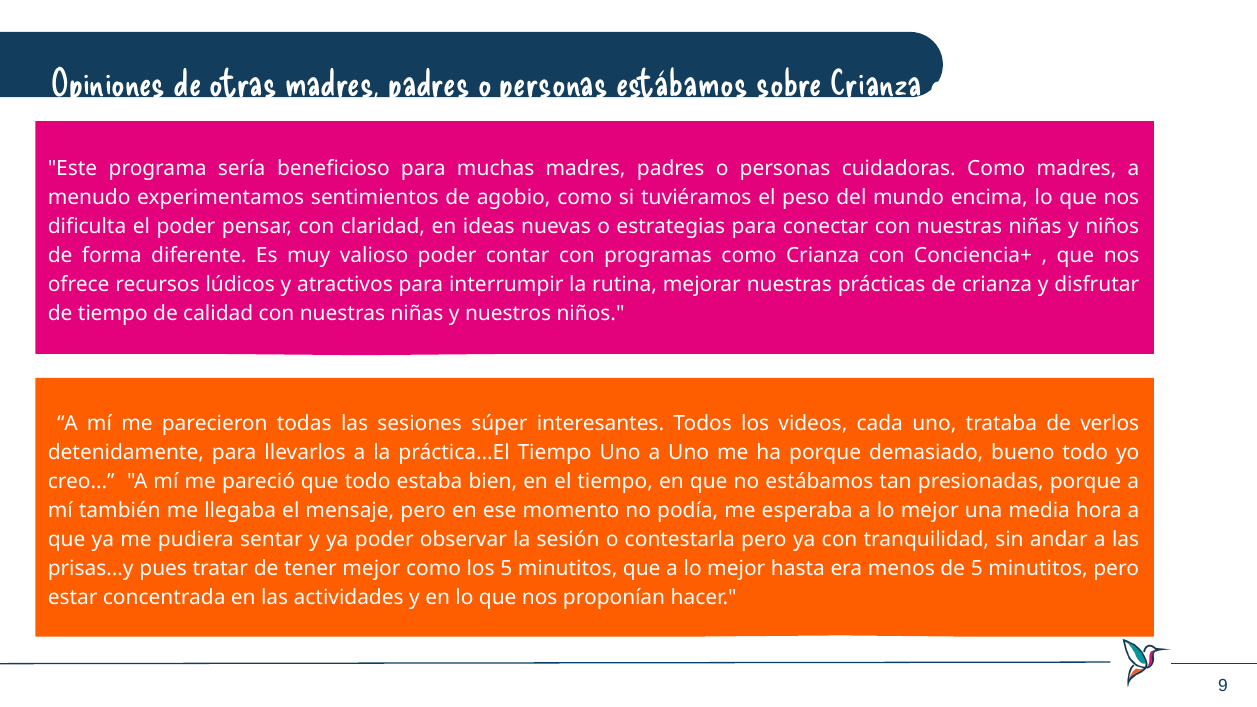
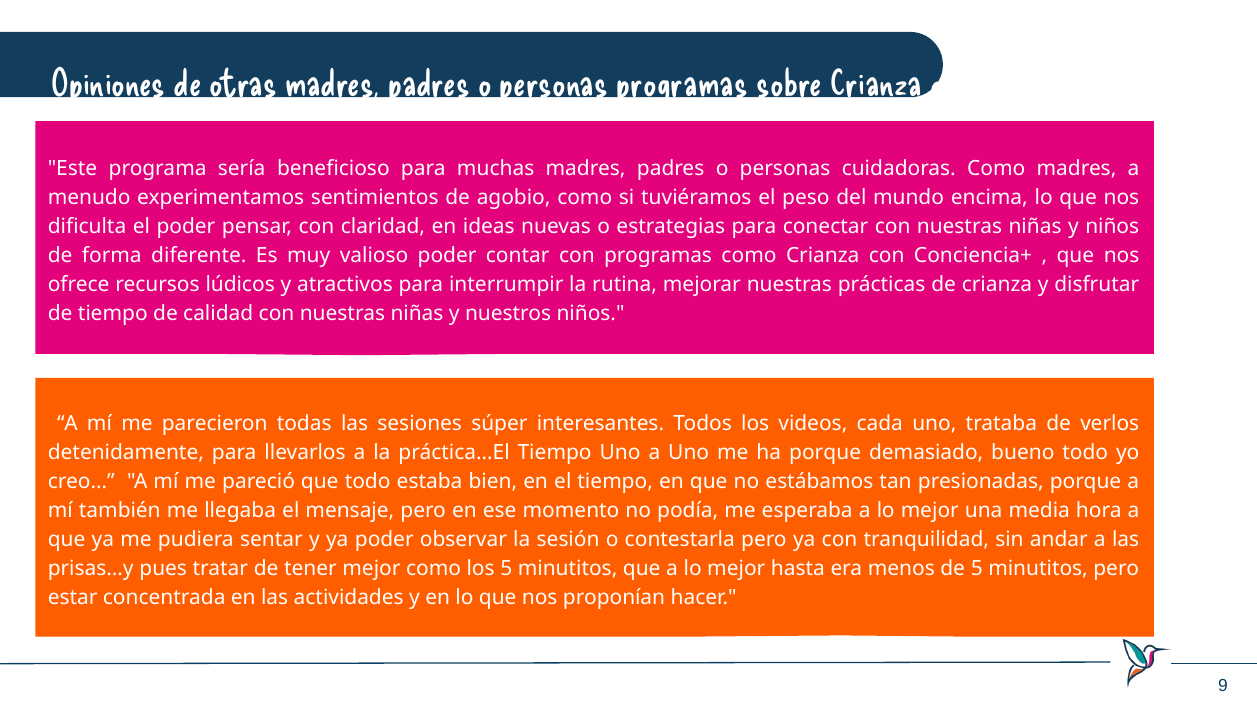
personas estábamos: estábamos -> programas (682, 84)
